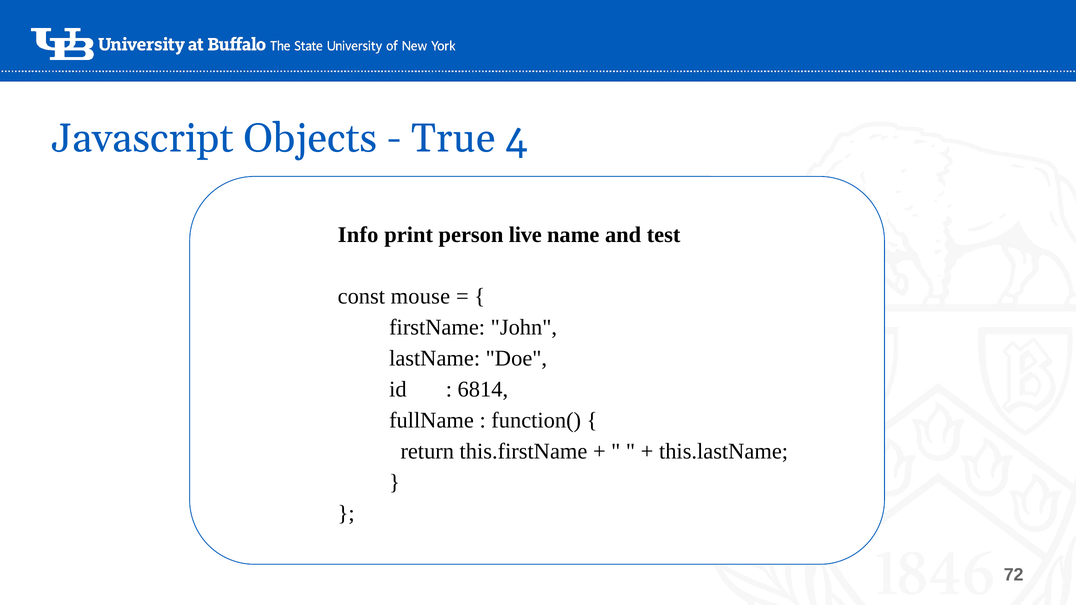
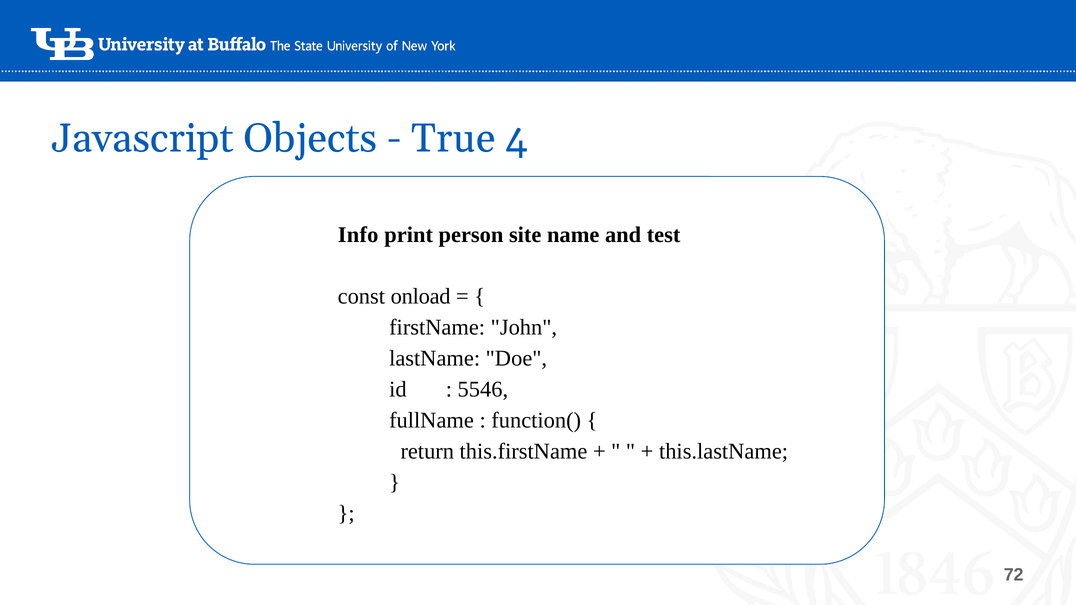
live: live -> site (525, 235)
mouse: mouse -> onload (421, 297)
6814: 6814 -> 5546 (483, 390)
